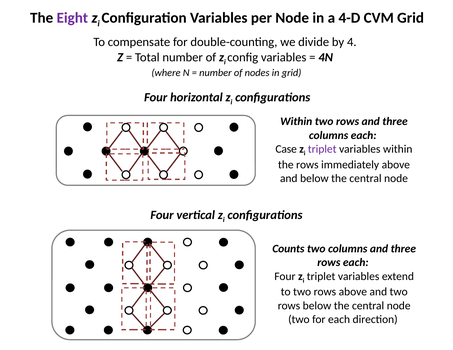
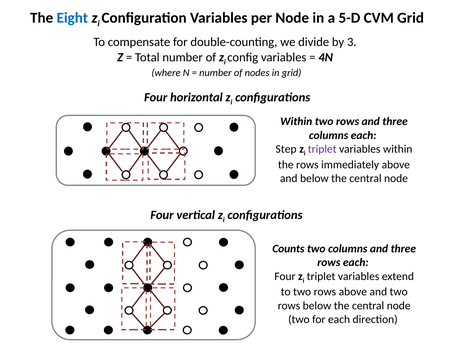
Eight colour: purple -> blue (72, 18)
4-D: 4-D -> 5-D (349, 18)
4: 4 -> 3 (352, 42)
Case: Case -> Step (286, 149)
